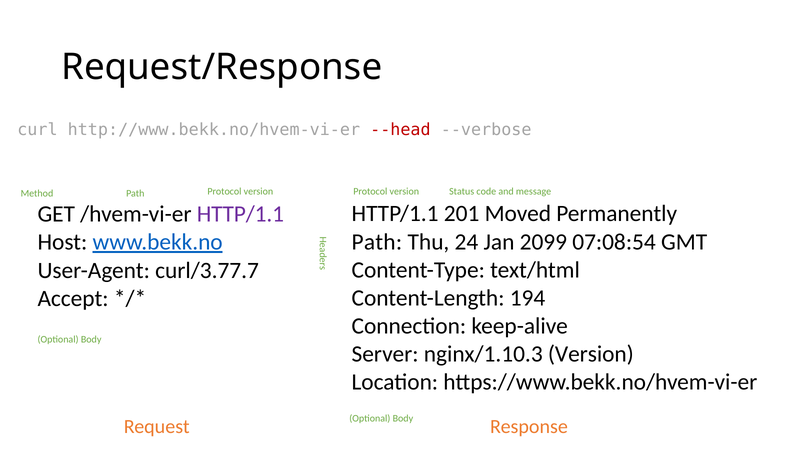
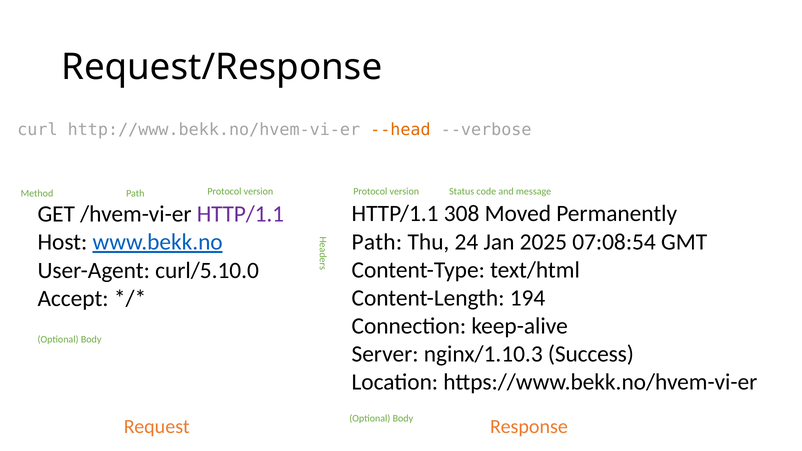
--head colour: red -> orange (400, 130)
201: 201 -> 308 (462, 214)
2099: 2099 -> 2025 (543, 242)
curl/3.77.7: curl/3.77.7 -> curl/5.10.0 (207, 271)
nginx/1.10.3 Version: Version -> Success (591, 354)
